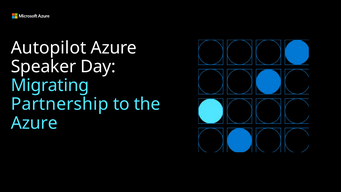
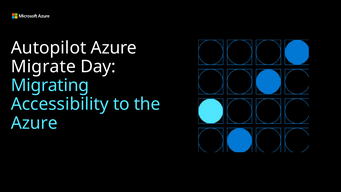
Speaker: Speaker -> Migrate (43, 67)
Partnership: Partnership -> Accessibility (60, 104)
